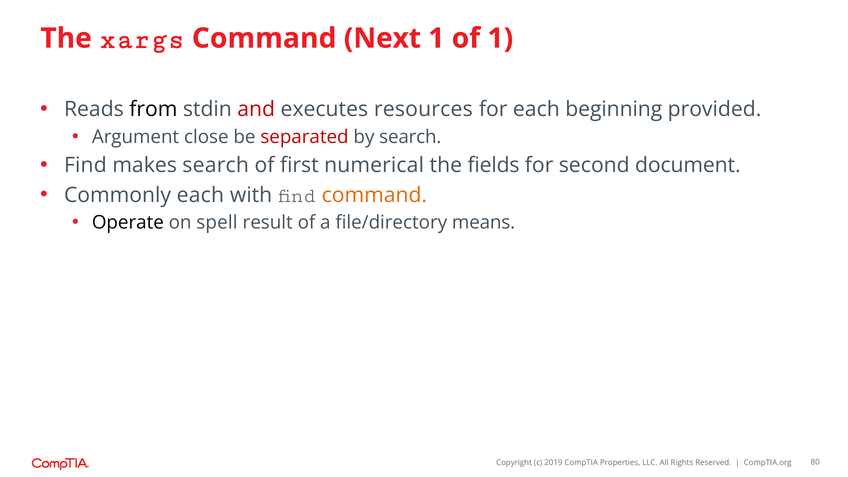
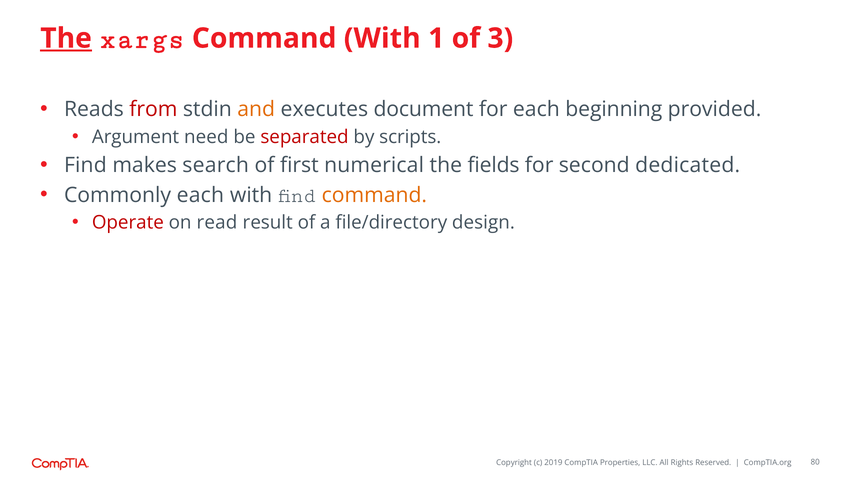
The underline: none -> present (66, 38)
Command Next: Next -> With (382, 38)
of 1: 1 -> 3 (500, 38)
from colour: black -> red (153, 109)
and colour: red -> orange (256, 109)
resources: resources -> document (424, 109)
close: close -> need (206, 137)
by search: search -> scripts (410, 137)
document: document -> dedicated (688, 165)
Operate colour: black -> red (128, 223)
spell: spell -> read (217, 223)
means: means -> design (483, 223)
